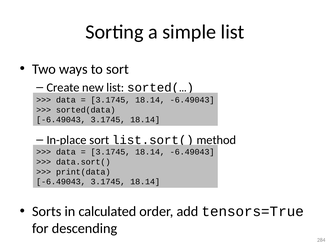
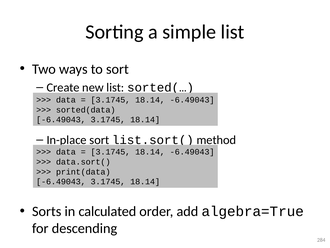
tensors=True: tensors=True -> algebra=True (253, 211)
